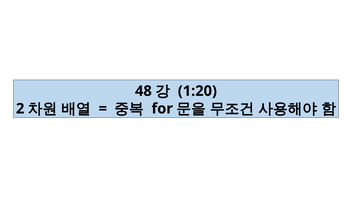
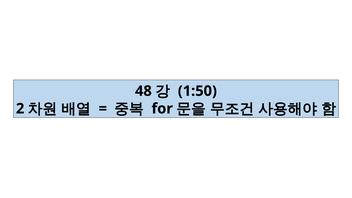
1:20: 1:20 -> 1:50 (197, 91)
